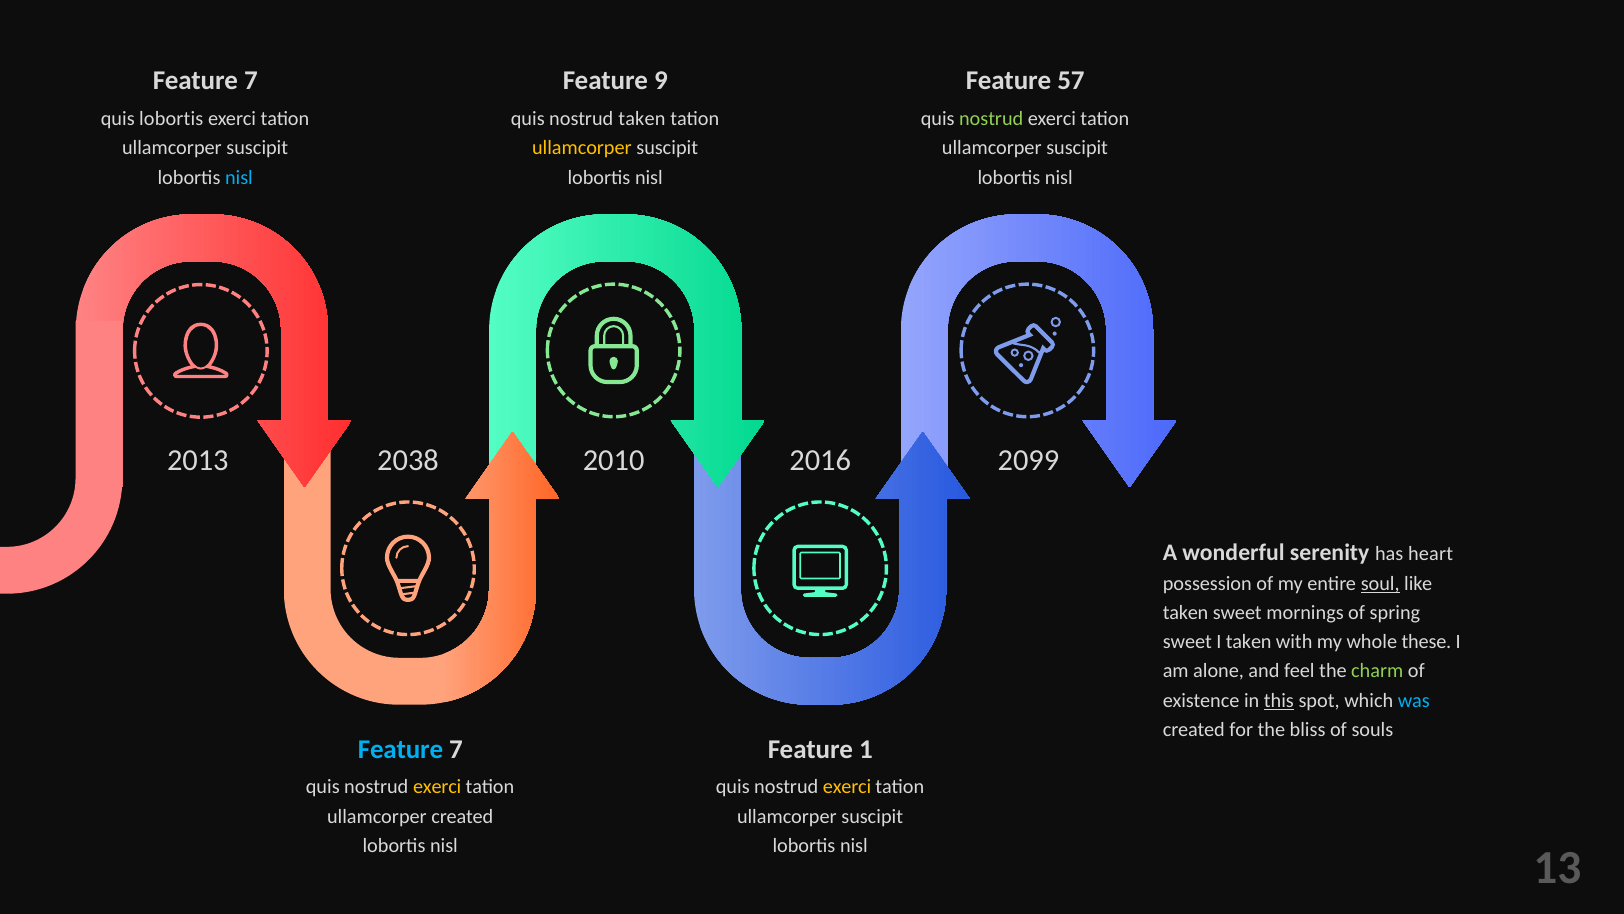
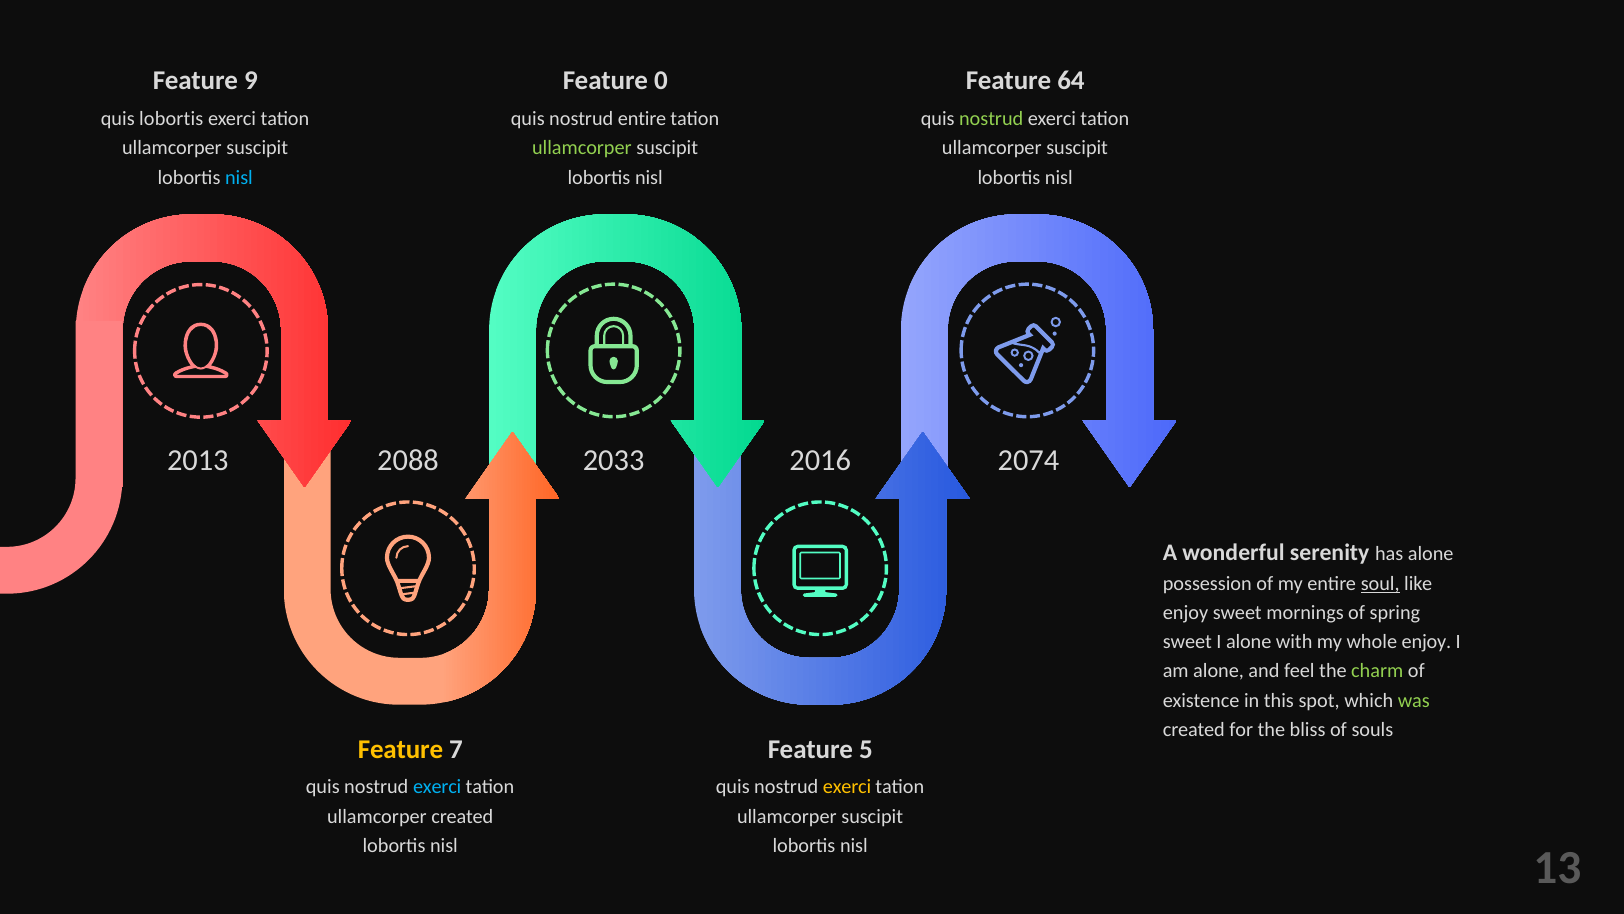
7: 7 -> 9 (251, 81)
9: 9 -> 0 (661, 81)
57: 57 -> 64 (1071, 81)
nostrud taken: taken -> entire (642, 119)
ullamcorper colour: yellow -> light green (582, 148)
2038: 2038 -> 2088 (408, 460)
2010: 2010 -> 2033 (614, 460)
2099: 2099 -> 2074 (1028, 460)
has heart: heart -> alone (1431, 553)
taken: taken -> enjoy (1185, 613)
I taken: taken -> alone (1249, 642)
whole these: these -> enjoy (1426, 642)
this underline: present -> none (1279, 700)
was colour: light blue -> light green (1414, 700)
Feature colour: light blue -> yellow (400, 749)
1: 1 -> 5 (866, 749)
exerci colour: yellow -> light blue (437, 787)
